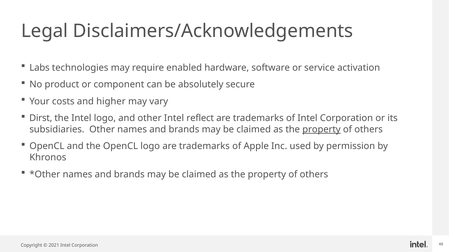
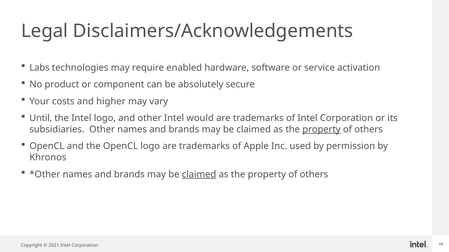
Dirst: Dirst -> Until (41, 118)
reflect: reflect -> would (200, 118)
claimed underline: none -> present (199, 175)
